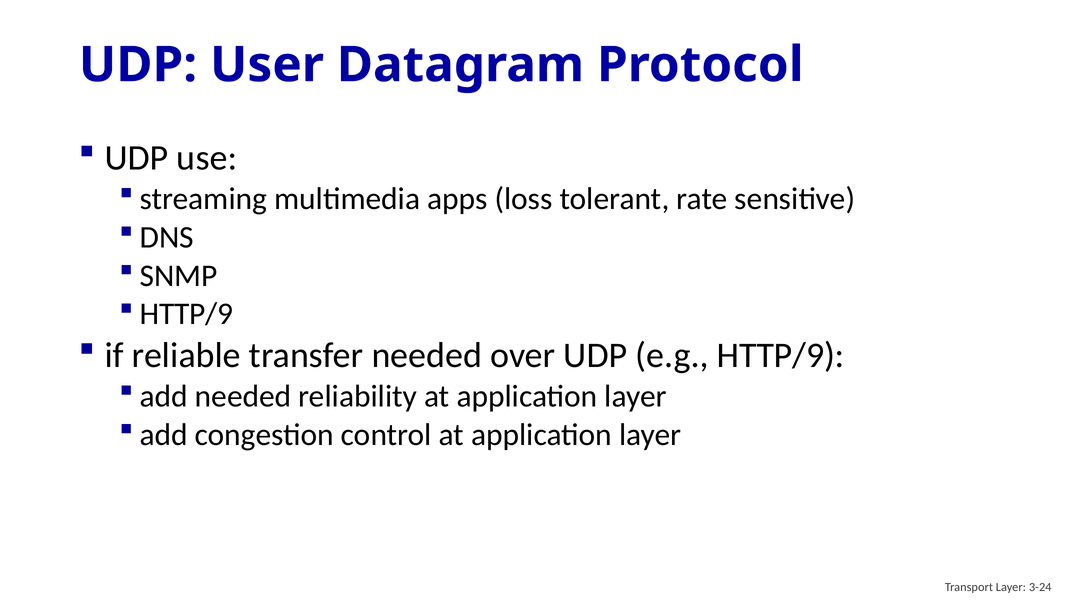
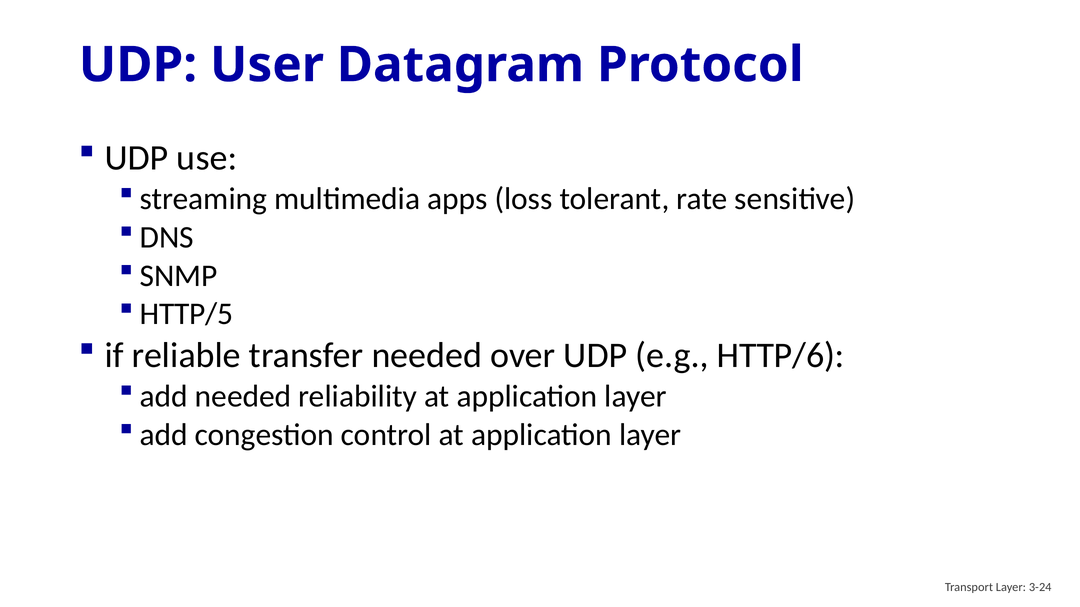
HTTP/9: HTTP/9 -> HTTP/5 (187, 314)
e.g HTTP/9: HTTP/9 -> HTTP/6 (781, 356)
